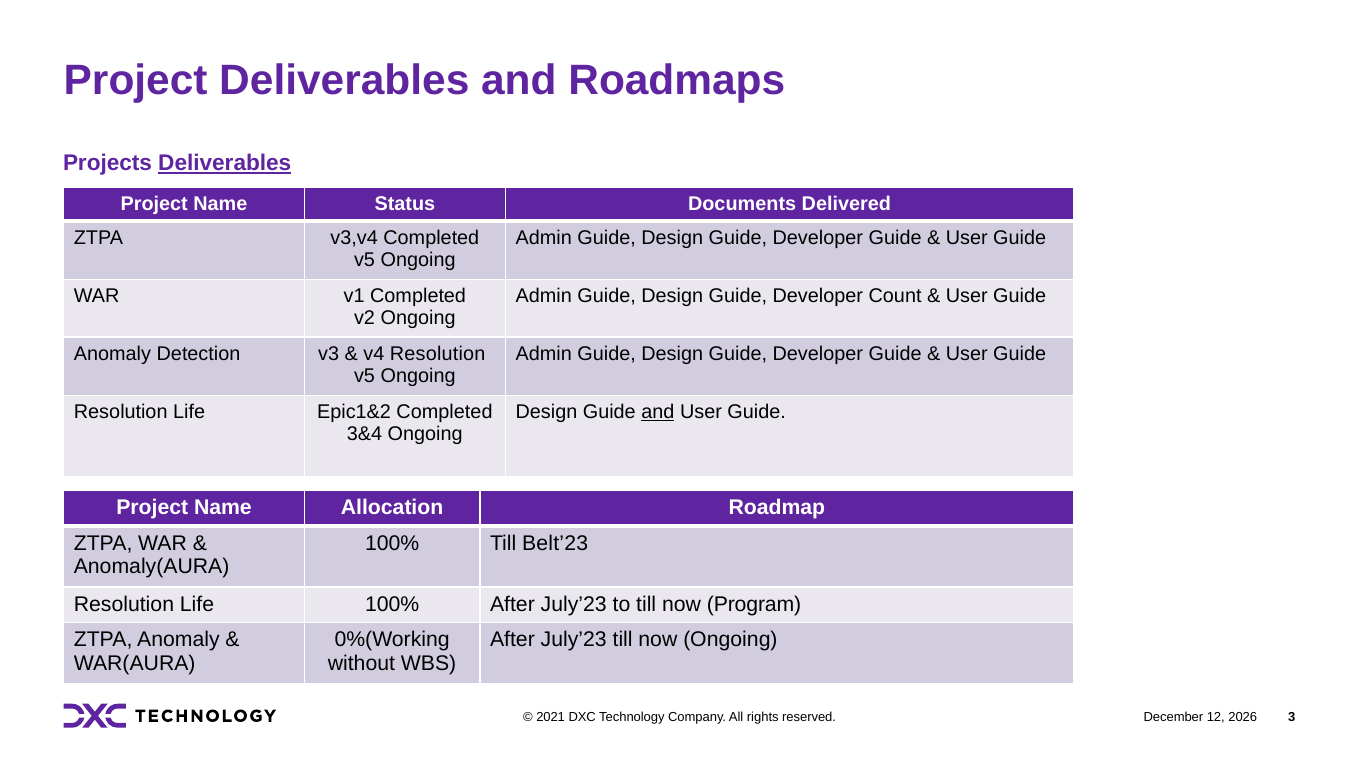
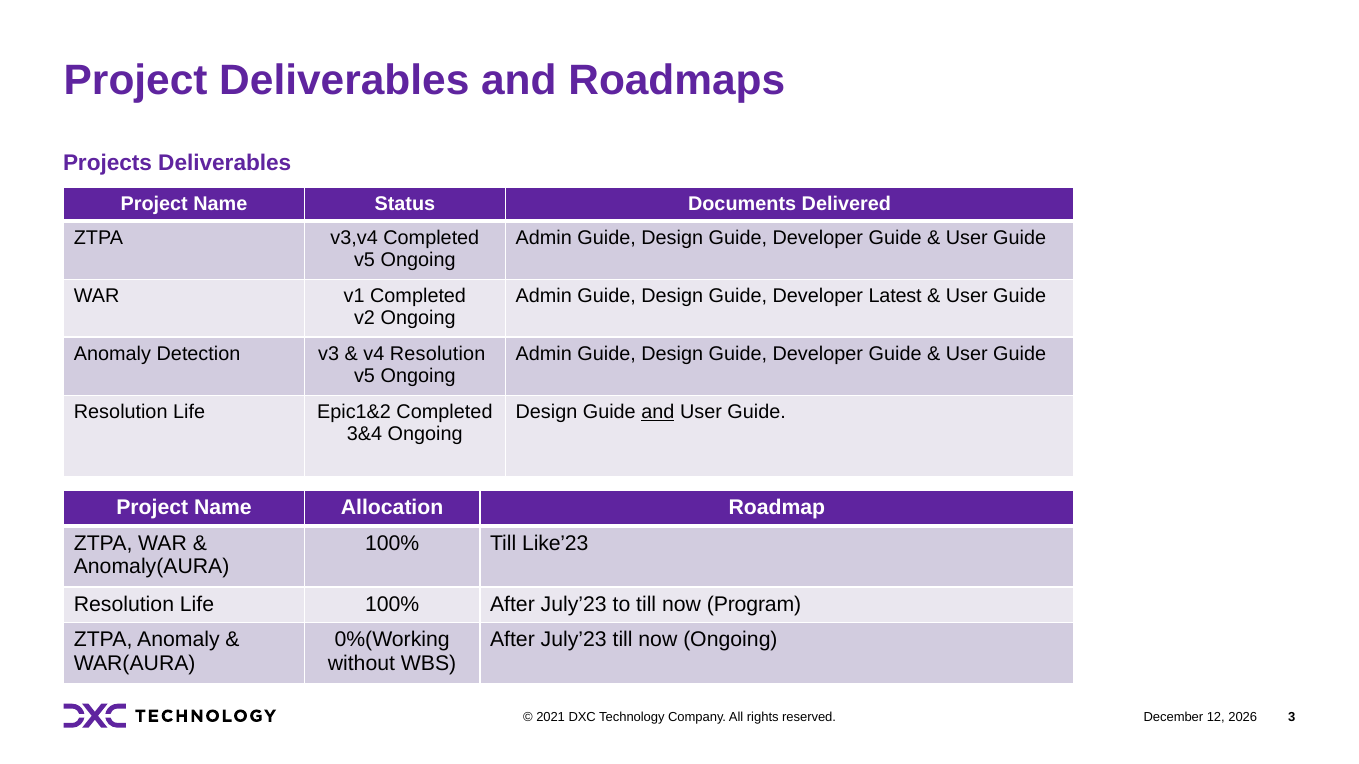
Deliverables underline: present -> none (225, 163)
Count: Count -> Latest (895, 296)
Belt’23: Belt’23 -> Like’23 (555, 543)
